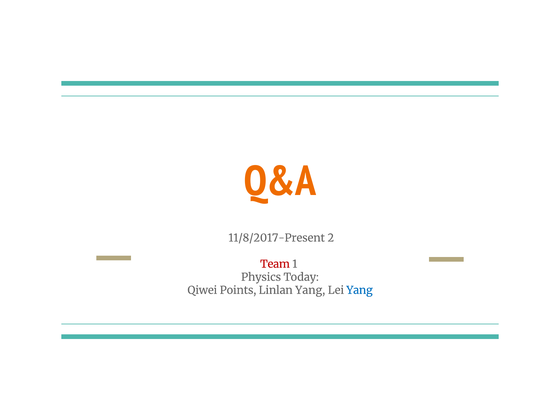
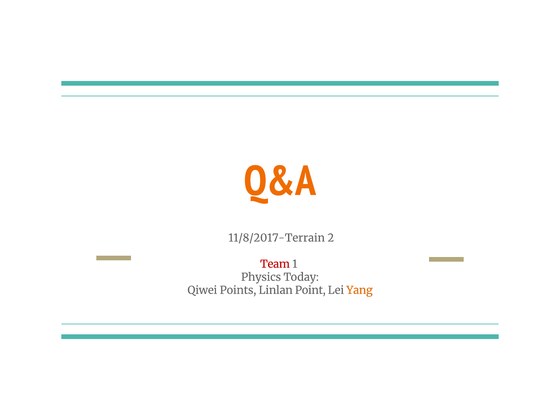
11/8/2017-Present: 11/8/2017-Present -> 11/8/2017-Terrain (277, 238)
Linlan Yang: Yang -> Point (310, 290)
Yang colour: blue -> orange (360, 290)
